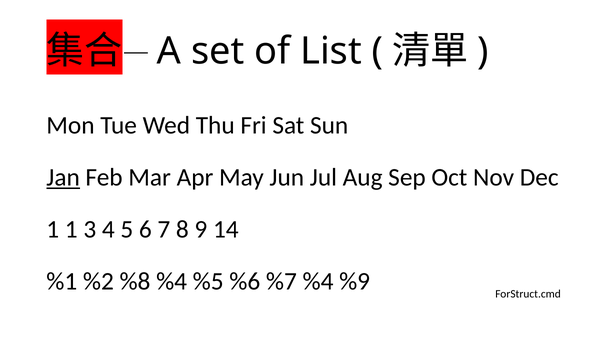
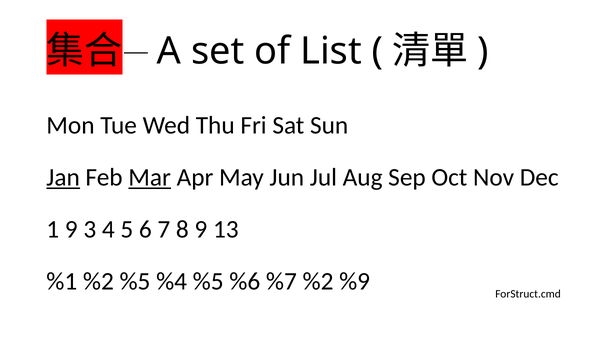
Mar underline: none -> present (150, 177)
1 1: 1 -> 9 (71, 229)
14: 14 -> 13 (226, 229)
%2 %8: %8 -> %5 (135, 281)
%7 %4: %4 -> %2 (318, 281)
